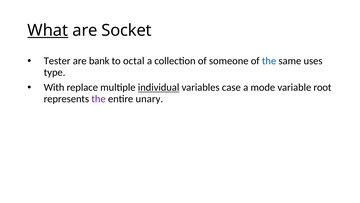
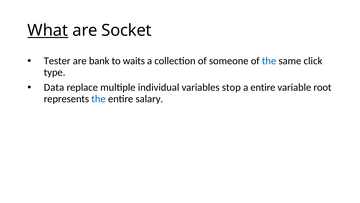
octal: octal -> waits (134, 61)
uses: uses -> click (313, 61)
With: With -> Data (54, 87)
individual underline: present -> none (159, 87)
case: case -> stop (231, 87)
a mode: mode -> entire (263, 87)
the colour: purple -> blue (99, 99)
unary: unary -> salary (149, 99)
